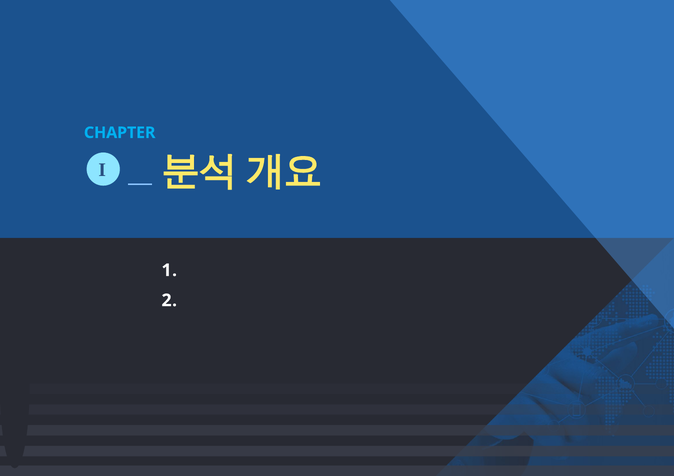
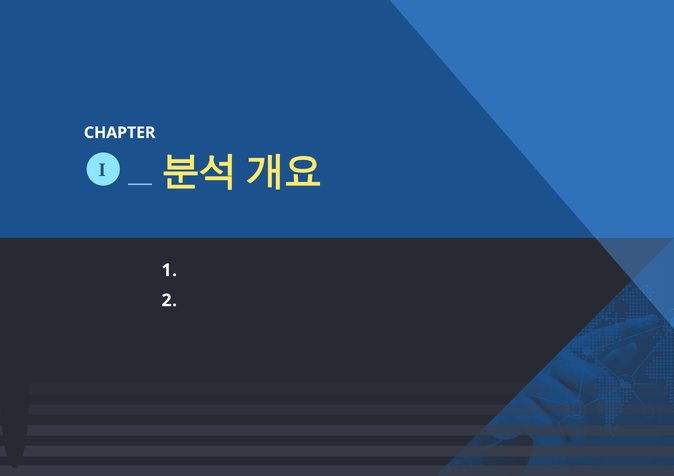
CHAPTER colour: light blue -> white (120, 133)
